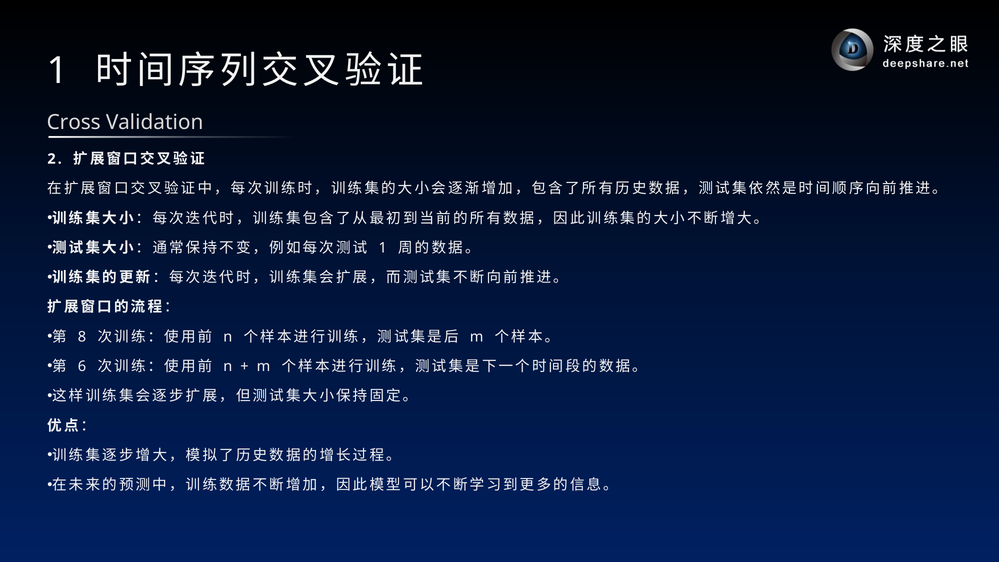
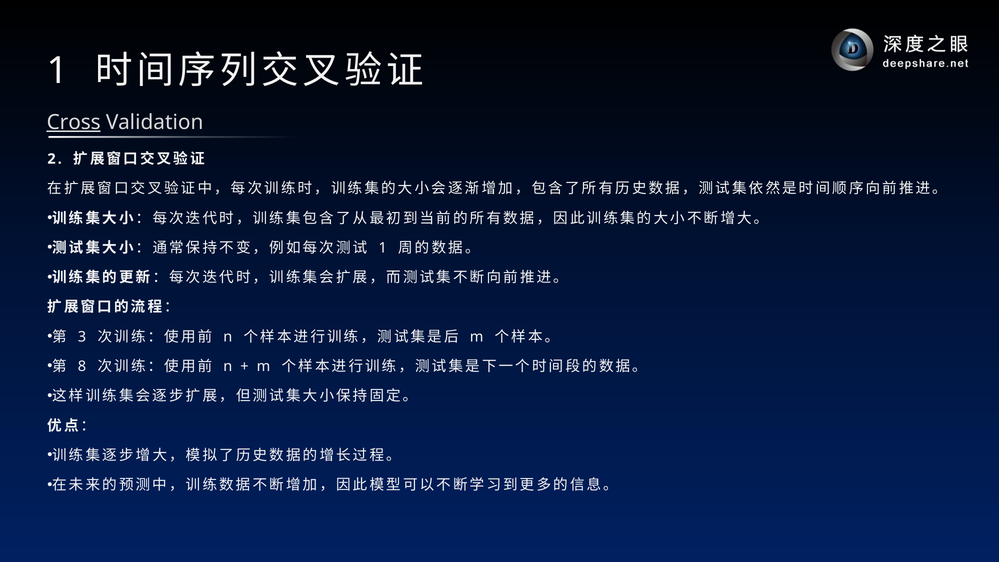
Cross underline: none -> present (74, 122)
8: 8 -> 3 (82, 337)
6: 6 -> 8 (82, 366)
